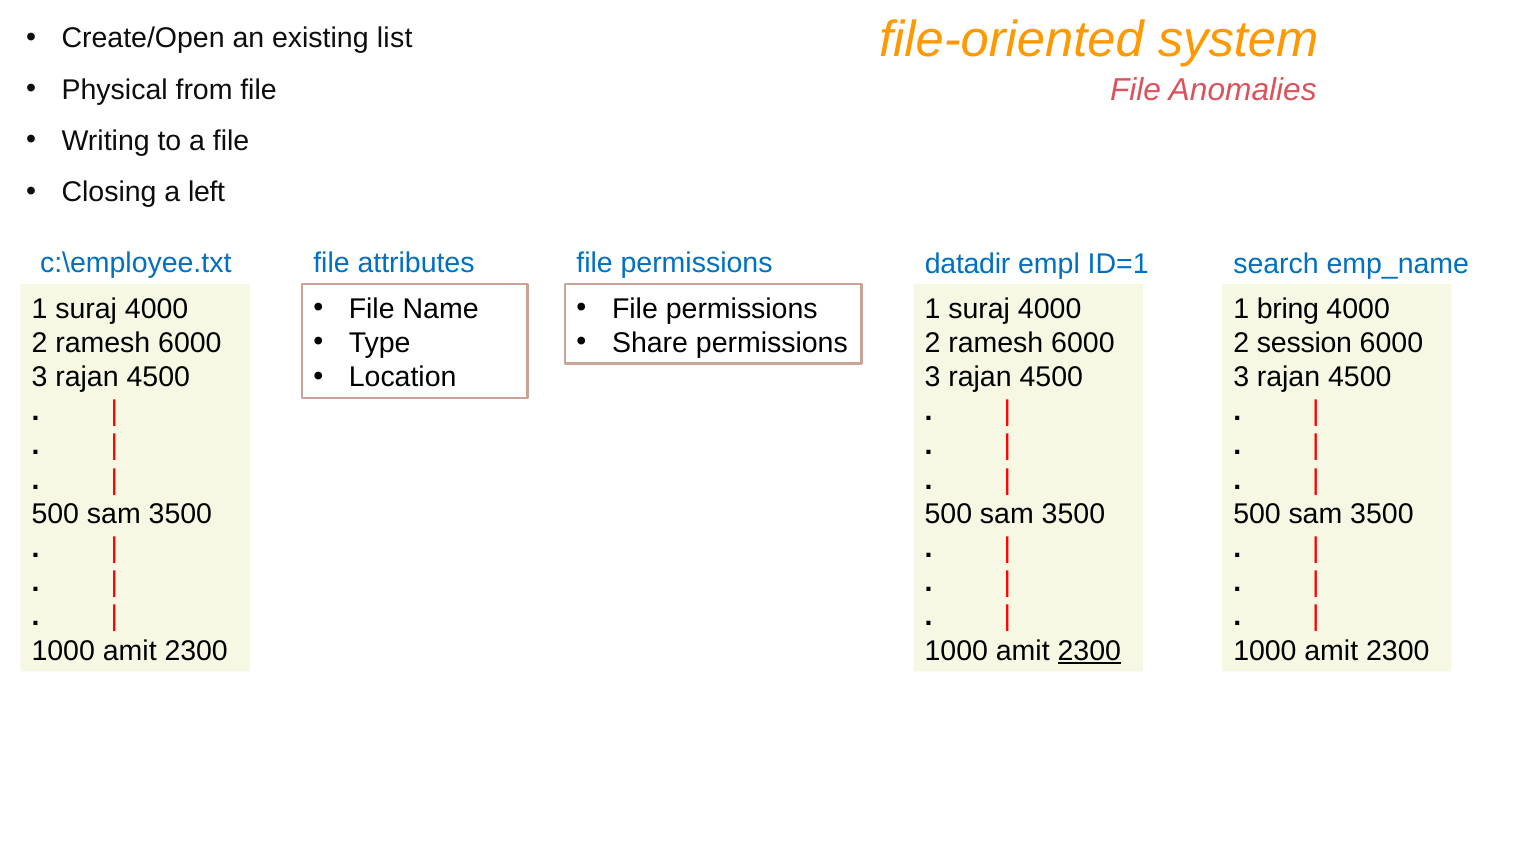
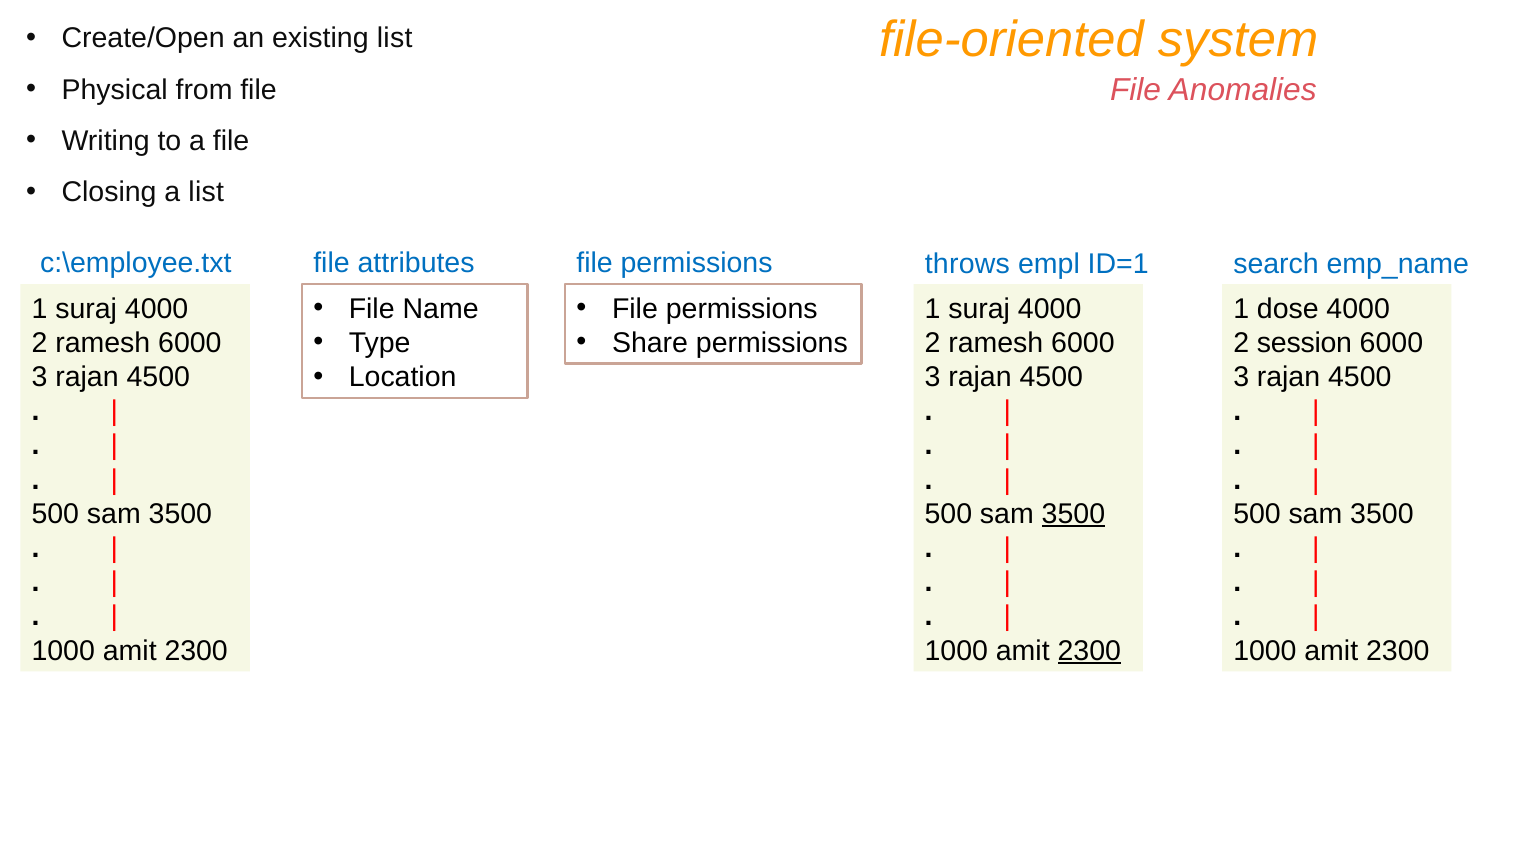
a left: left -> list (206, 192)
datadir: datadir -> throws (967, 264)
bring: bring -> dose (1288, 309)
3500 underline: none -> present (1073, 514)
